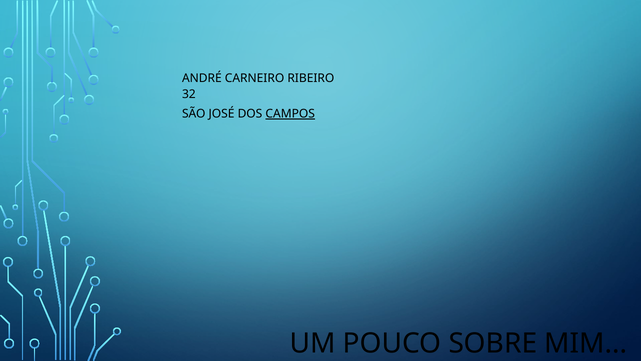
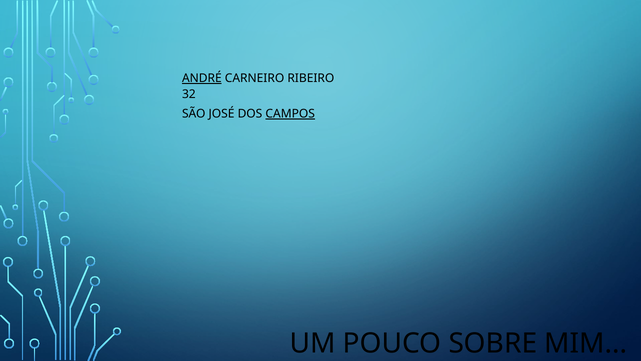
ANDRÉ underline: none -> present (202, 78)
